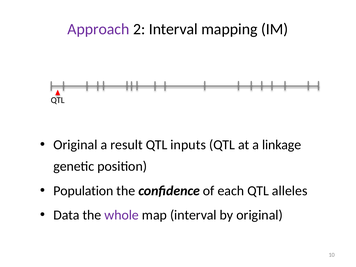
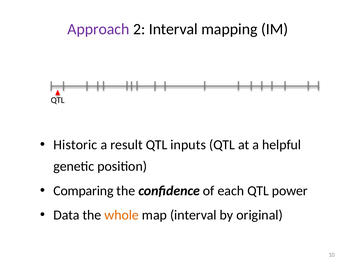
Original: Original -> Historic (75, 145)
linkage: linkage -> helpful (282, 145)
Population: Population -> Comparing (83, 191)
alleles: alleles -> power (290, 191)
whole colour: purple -> orange (122, 215)
